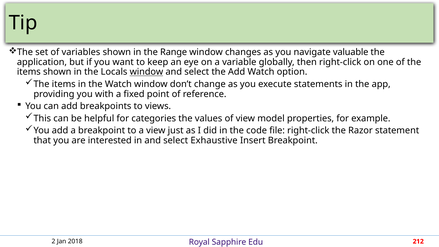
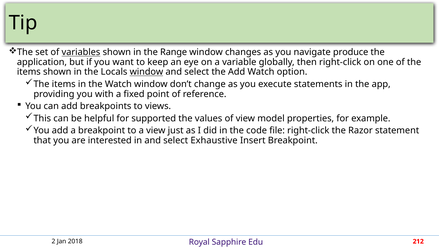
variables underline: none -> present (81, 52)
valuable: valuable -> produce (351, 52)
categories: categories -> supported (154, 118)
